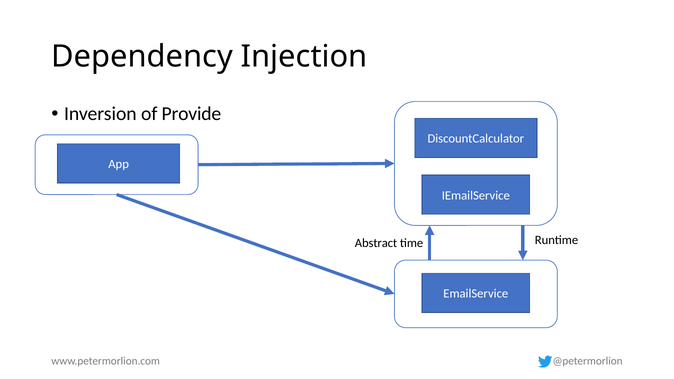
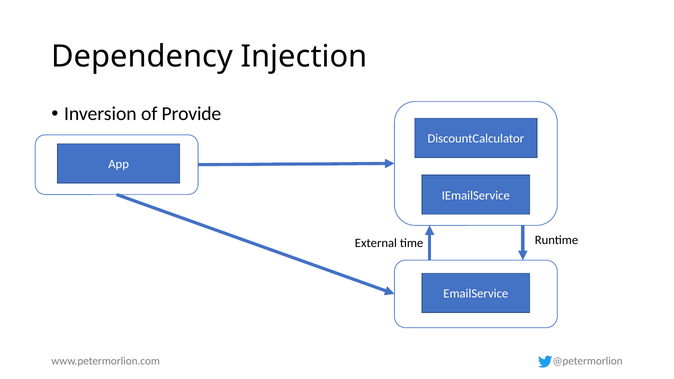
Abstract: Abstract -> External (376, 243)
